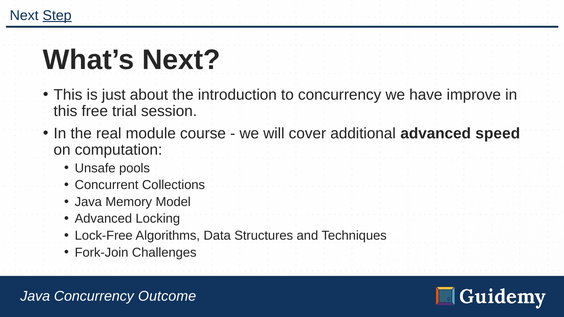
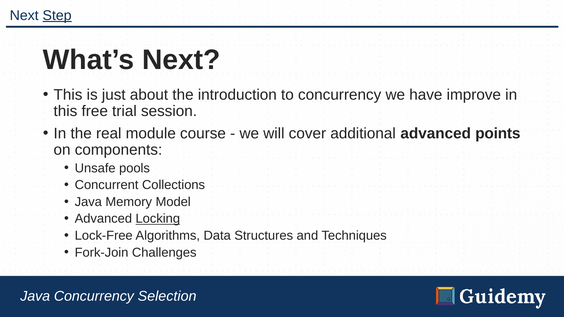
speed: speed -> points (498, 134)
computation: computation -> components (119, 150)
Locking underline: none -> present (158, 219)
Outcome: Outcome -> Selection (167, 297)
